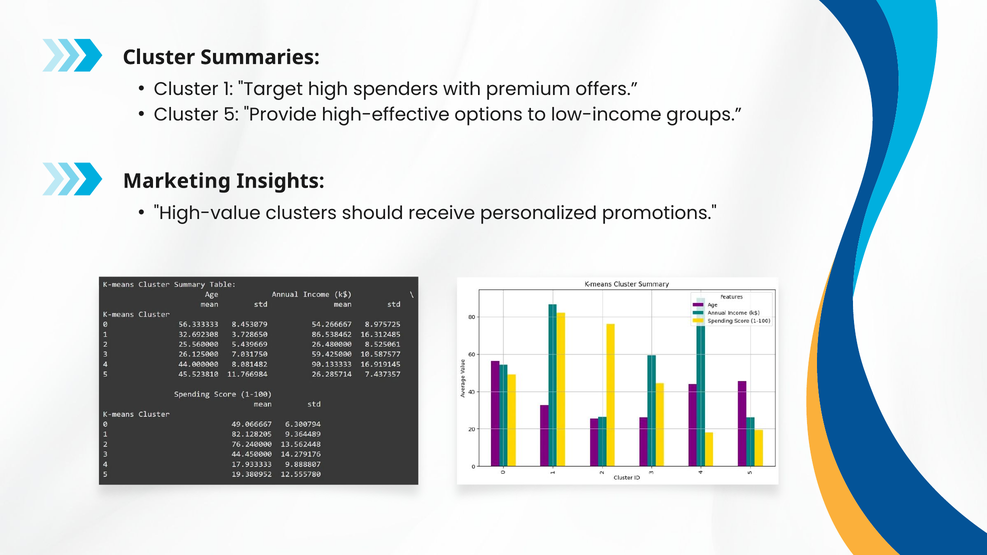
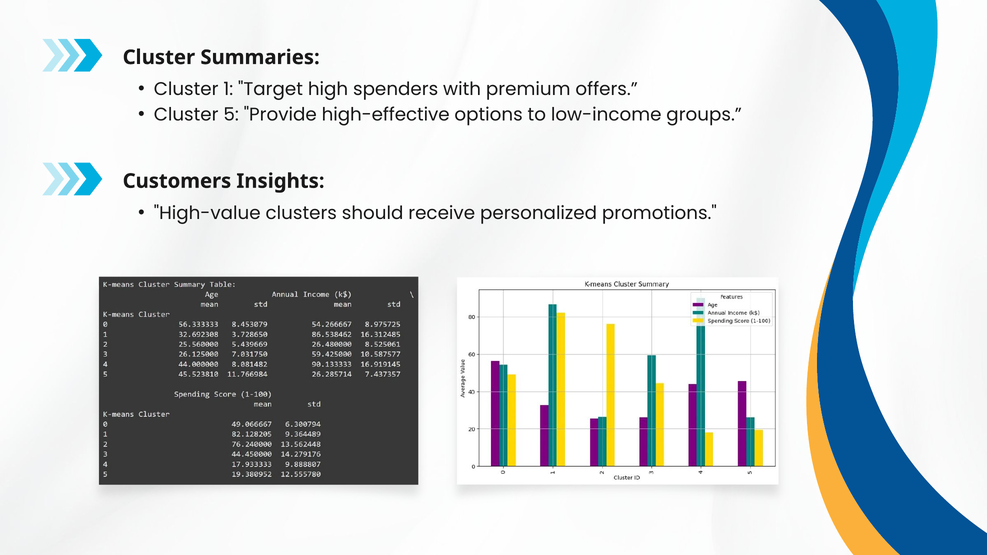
Marketing: Marketing -> Customers (177, 181)
